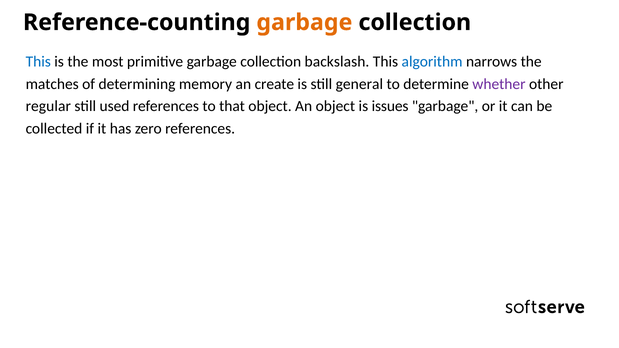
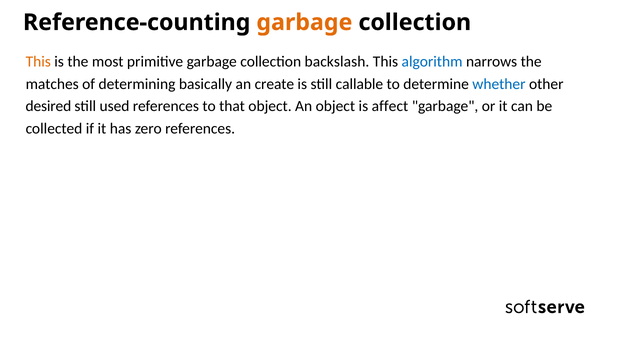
This colour: blue -> orange (38, 62)
memory: memory -> basically (205, 84)
general: general -> callable (359, 84)
whether colour: purple -> blue (499, 84)
regular: regular -> desired (48, 106)
issues: issues -> affect (390, 106)
